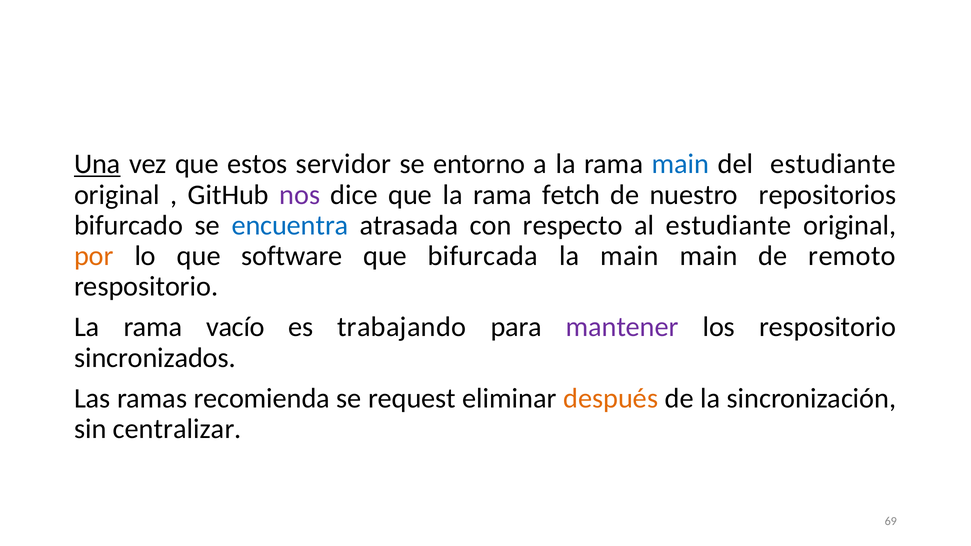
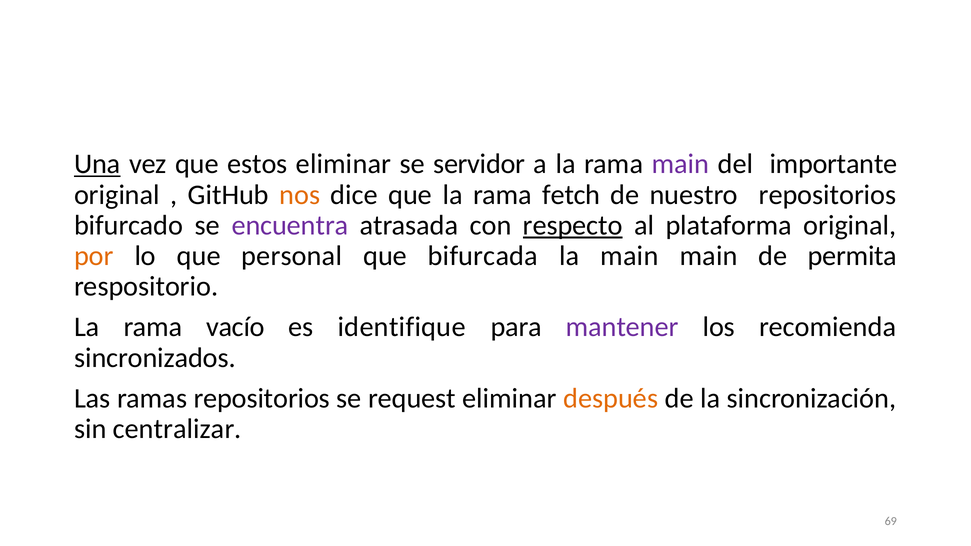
estos servidor: servidor -> eliminar (343, 164)
entorno: entorno -> servidor (479, 164)
main colour: blue -> purple (680, 164)
del estudiante: estudiante -> importante (833, 164)
nos colour: purple -> orange (300, 195)
encuentra colour: blue -> purple (290, 225)
respecto underline: none -> present (573, 225)
al estudiante: estudiante -> plataforma (729, 225)
software: software -> personal (292, 256)
remoto: remoto -> permita (852, 256)
trabajando: trabajando -> identifique (402, 327)
los respositorio: respositorio -> recomienda (828, 327)
ramas recomienda: recomienda -> repositorios (262, 399)
